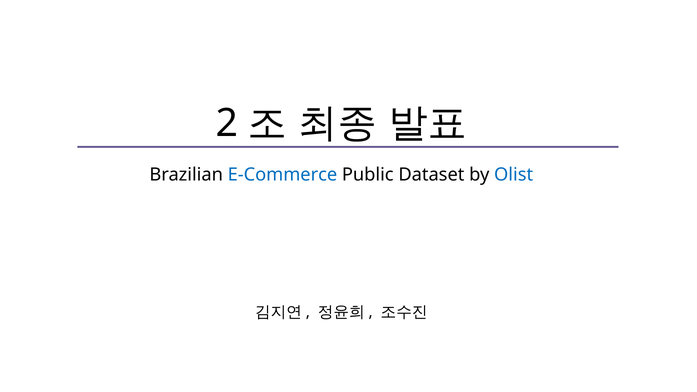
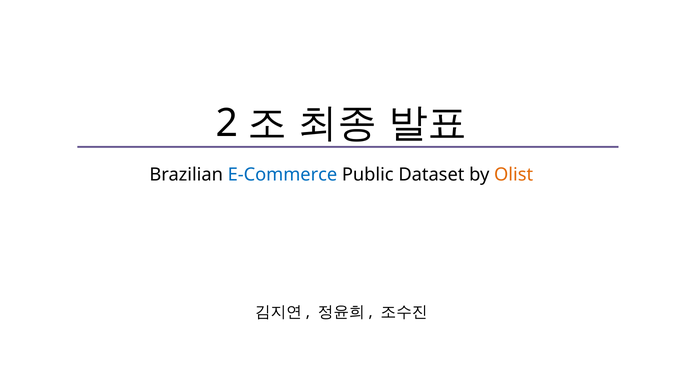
Olist colour: blue -> orange (514, 175)
